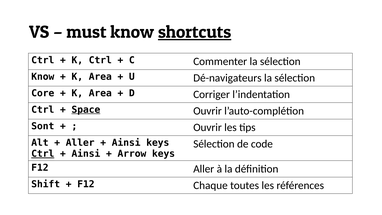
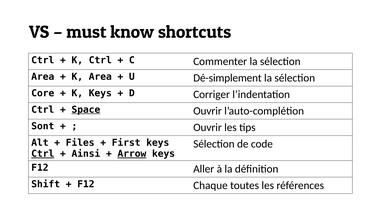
shortcuts underline: present -> none (195, 32)
Know: Know -> Area (43, 77)
Dé-navigateurs: Dé-navigateurs -> Dé-simplement (227, 78)
Area: Area -> Keys (100, 93)
Aller: Aller -> Files (80, 143)
Ainsi: Ainsi -> First (126, 143)
Arrow underline: none -> present (132, 154)
